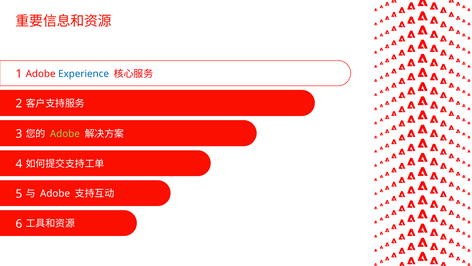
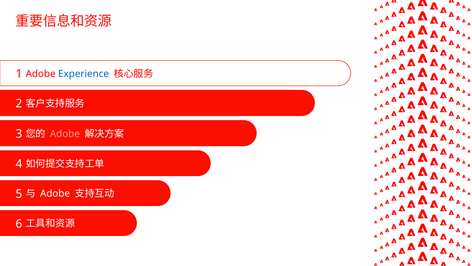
Adobe colour: light green -> pink (65, 134)
